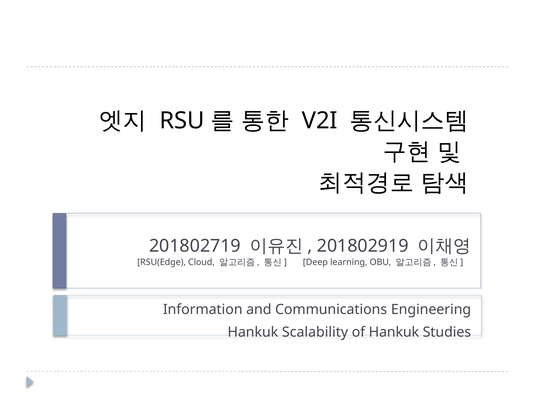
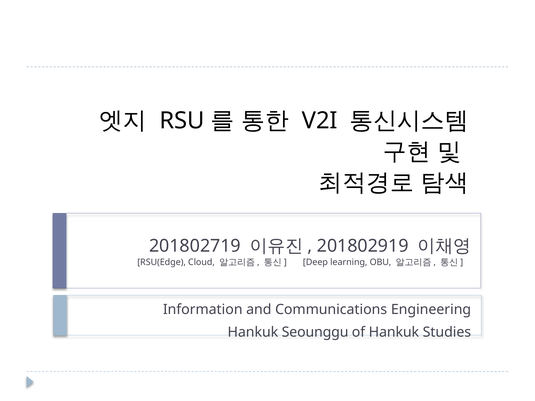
Scalability: Scalability -> Seounggu (315, 332)
